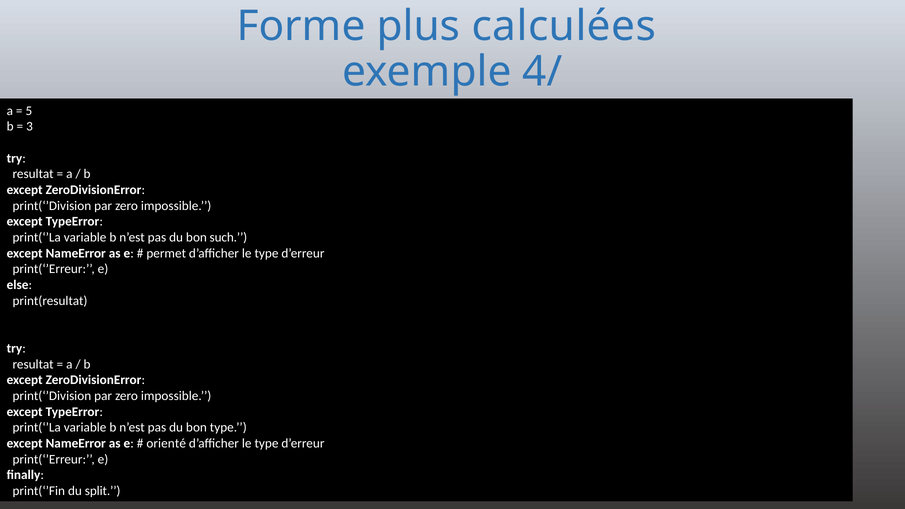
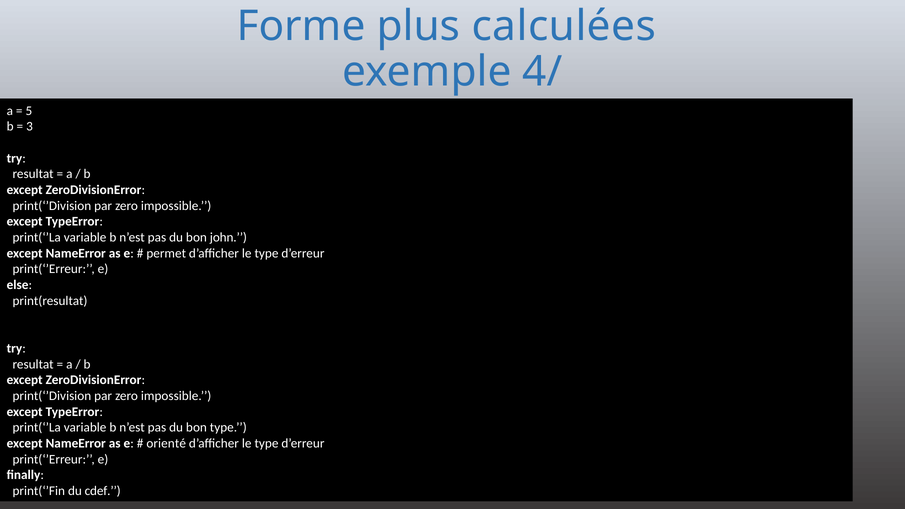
such: such -> john (228, 237)
split: split -> cdef (103, 491)
